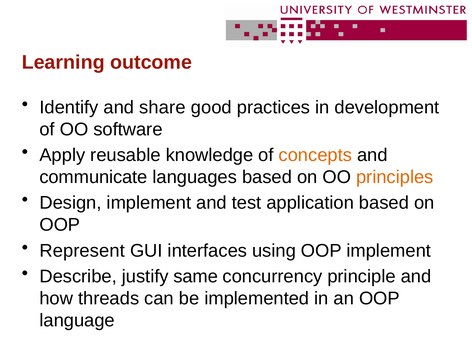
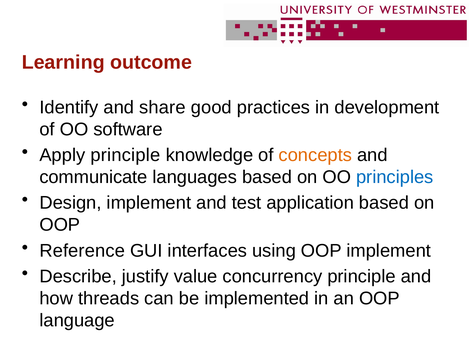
Apply reusable: reusable -> principle (125, 155)
principles colour: orange -> blue (395, 177)
Represent: Represent -> Reference (82, 251)
same: same -> value (196, 276)
